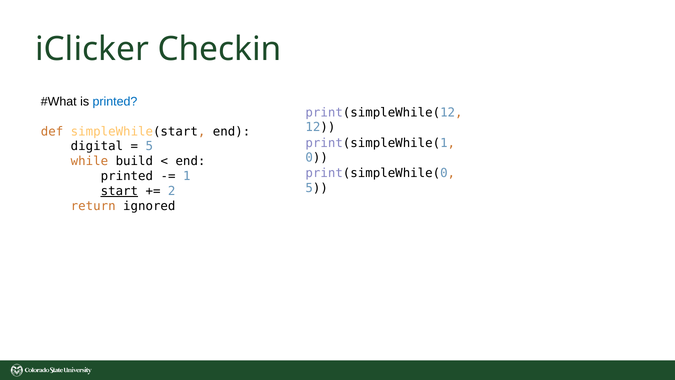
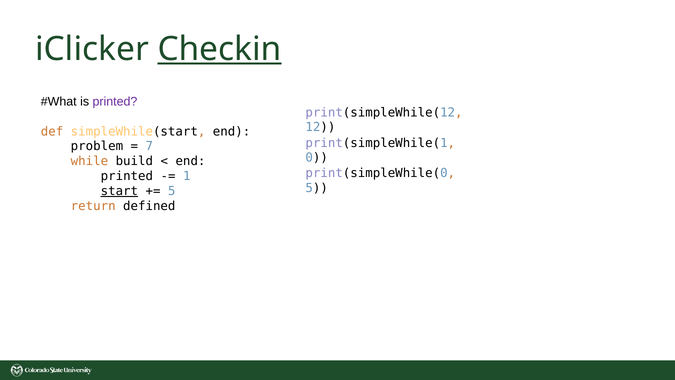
Checkin underline: none -> present (220, 49)
printed colour: blue -> purple (115, 102)
digital: digital -> problem (97, 146)
5: 5 -> 7 (149, 146)
2: 2 -> 5 (172, 191)
ignored: ignored -> defined (149, 206)
